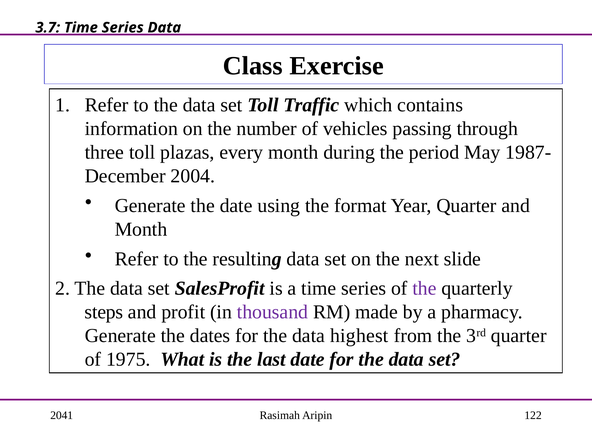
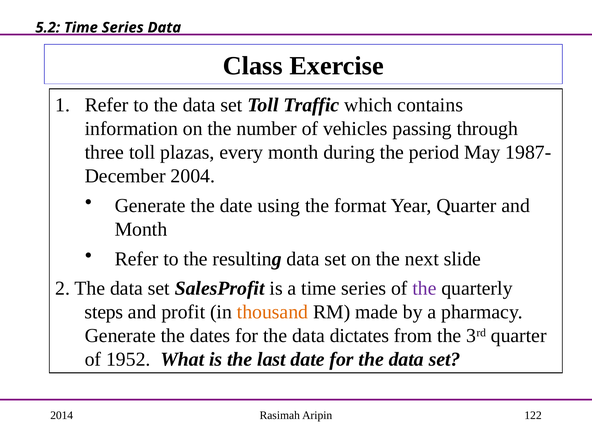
3.7: 3.7 -> 5.2 (48, 28)
thousand colour: purple -> orange (273, 312)
highest: highest -> dictates (360, 336)
1975: 1975 -> 1952 (128, 359)
2041: 2041 -> 2014 (62, 415)
